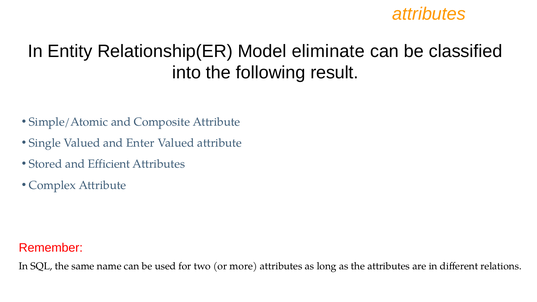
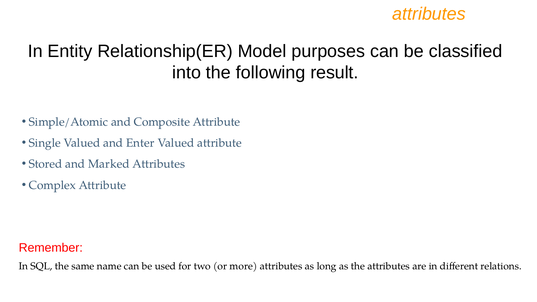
eliminate: eliminate -> purposes (328, 51)
Efficient: Efficient -> Marked (109, 164)
